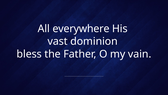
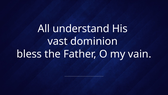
everywhere: everywhere -> understand (81, 29)
